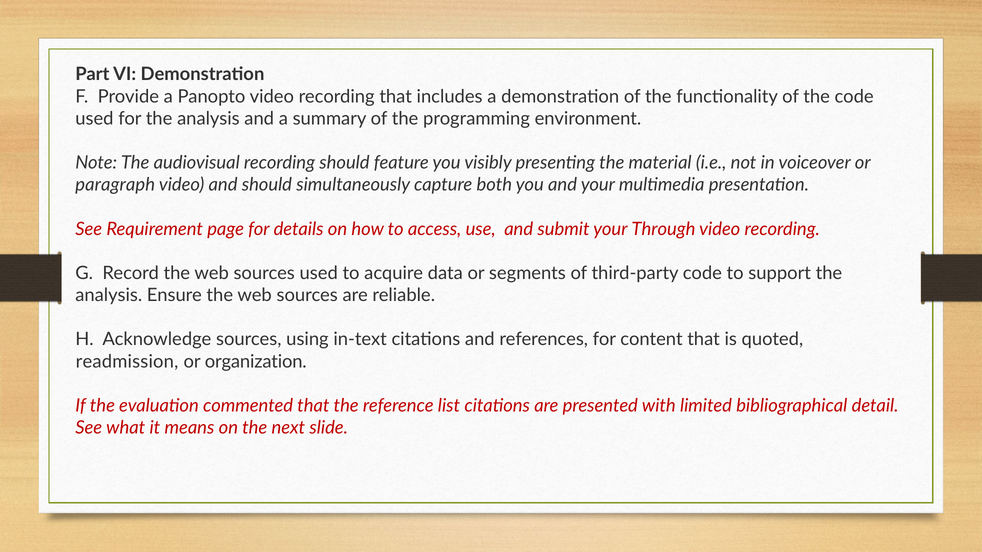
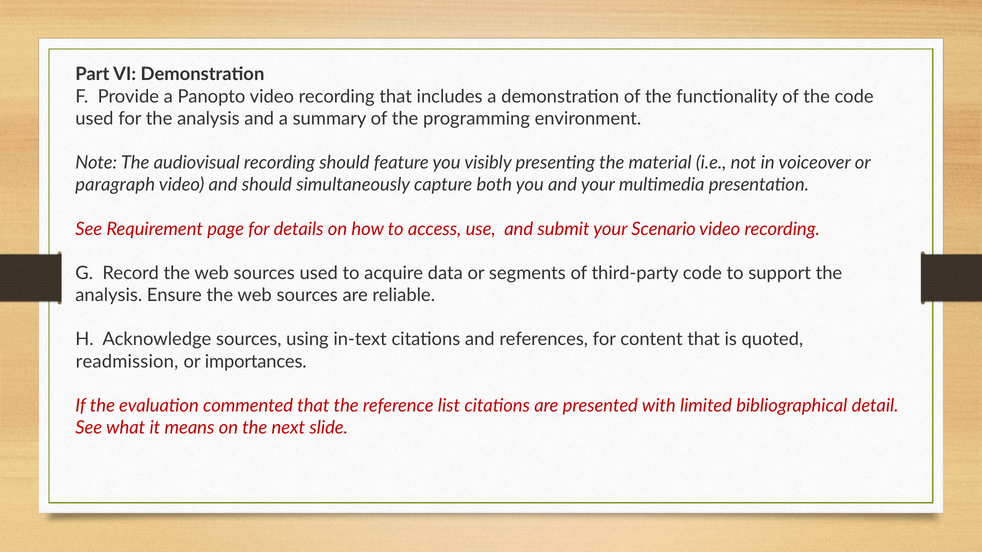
Through: Through -> Scenario (664, 229)
organization: organization -> importances (256, 362)
